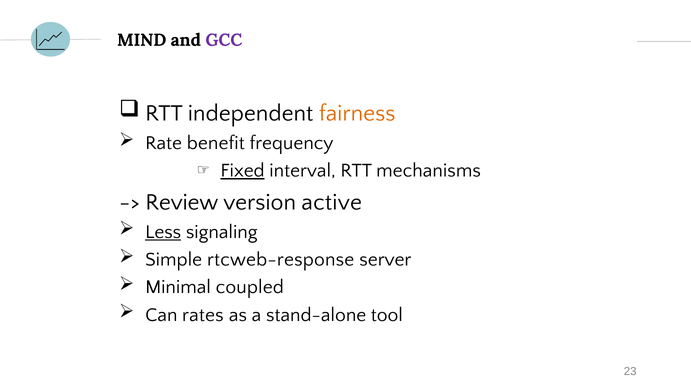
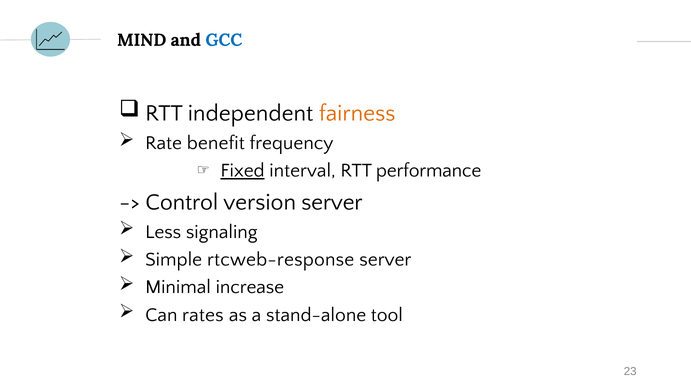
GCC colour: purple -> blue (224, 40)
mechanisms: mechanisms -> performance (429, 170)
Review: Review -> Control (182, 202)
version active: active -> server (332, 202)
Less underline: present -> none (163, 231)
coupled: coupled -> increase (250, 287)
